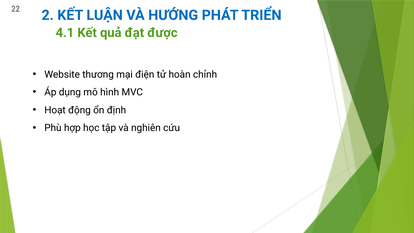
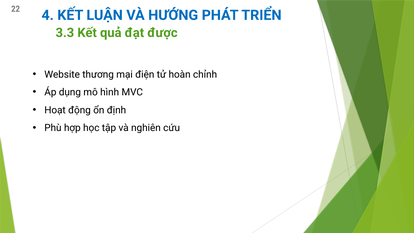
2: 2 -> 4 (48, 15)
4.1: 4.1 -> 3.3 (65, 33)
